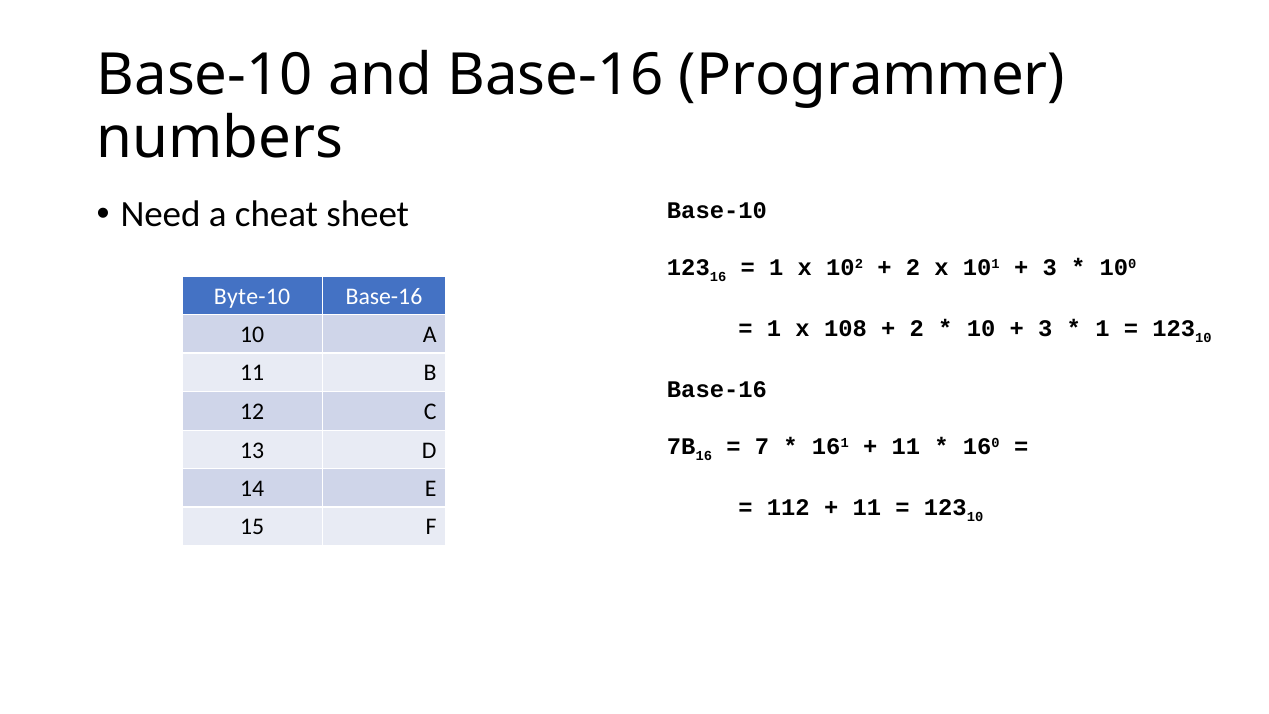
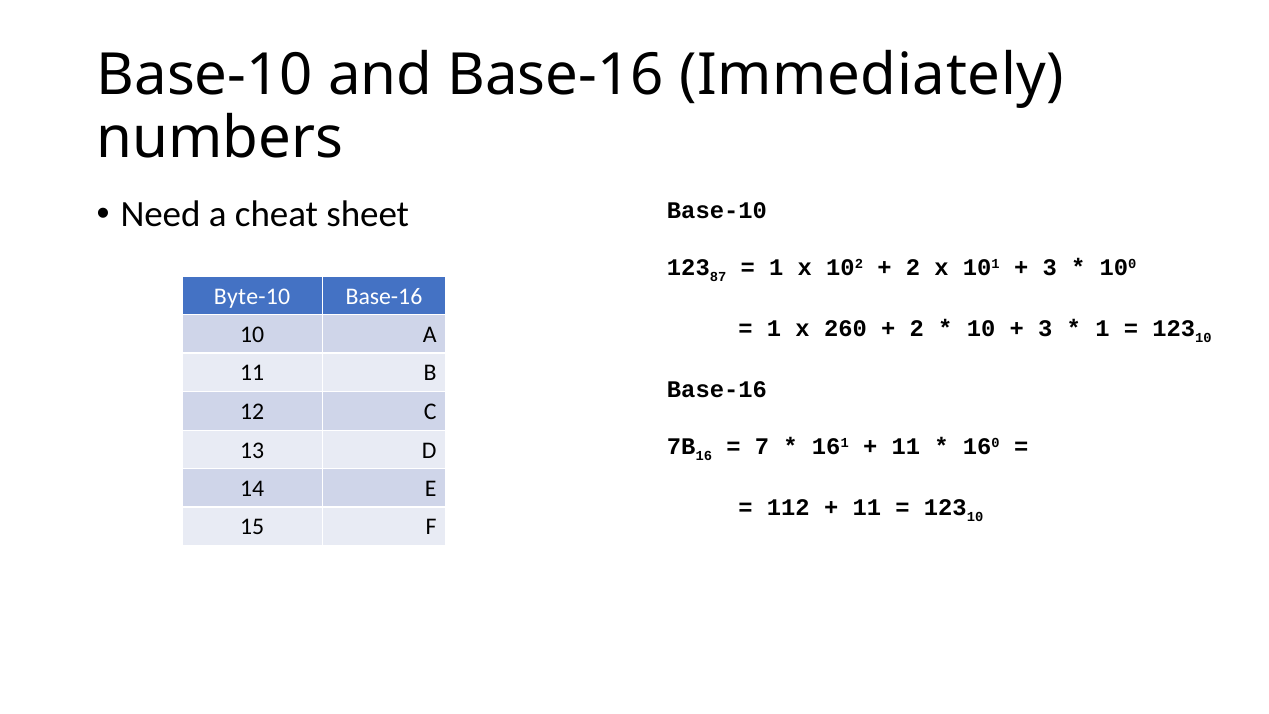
Programmer: Programmer -> Immediately (872, 75)
16: 16 -> 87 (718, 277)
108: 108 -> 260 (845, 329)
